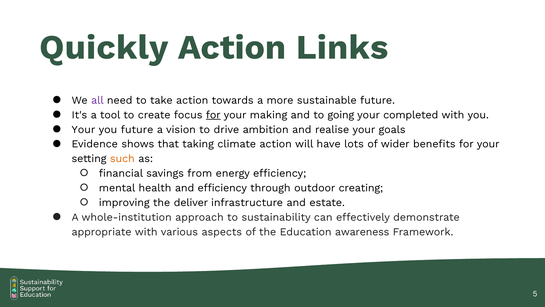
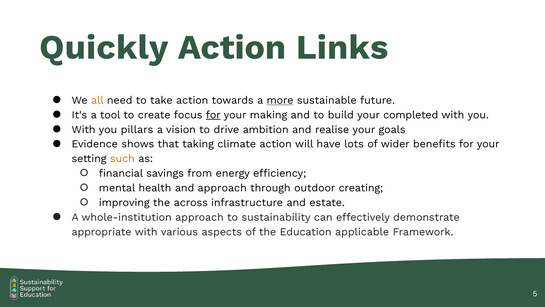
all colour: purple -> orange (97, 100)
more underline: none -> present (280, 100)
going: going -> build (341, 115)
Your: Your -> With (84, 129)
you future: future -> pillars (137, 129)
and efficiency: efficiency -> approach (222, 188)
deliver: deliver -> across (191, 202)
awareness: awareness -> applicable (362, 232)
